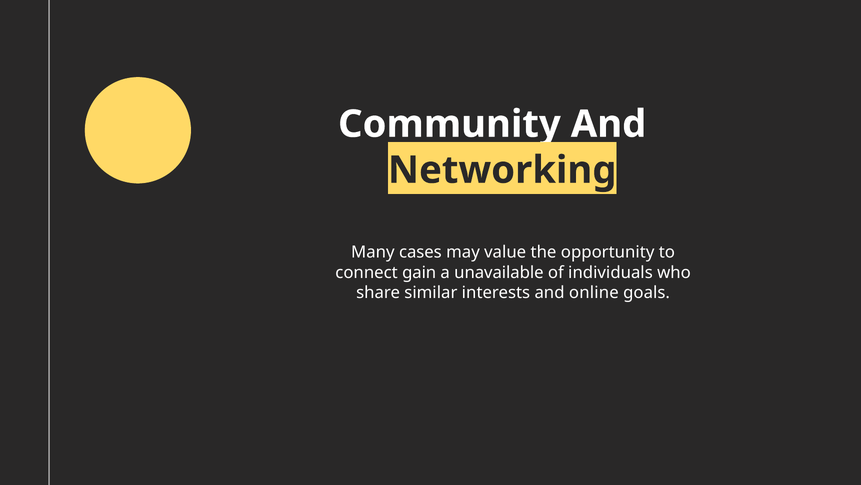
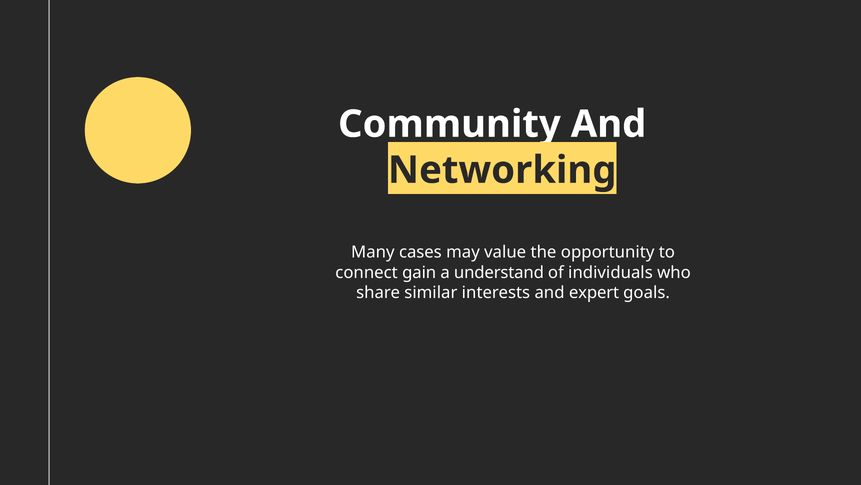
unavailable: unavailable -> understand (499, 272)
online: online -> expert (594, 292)
